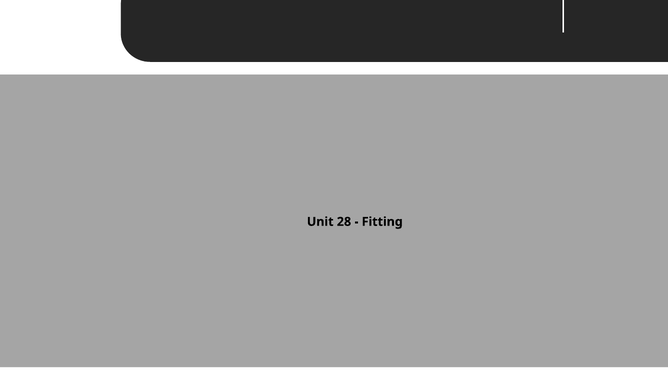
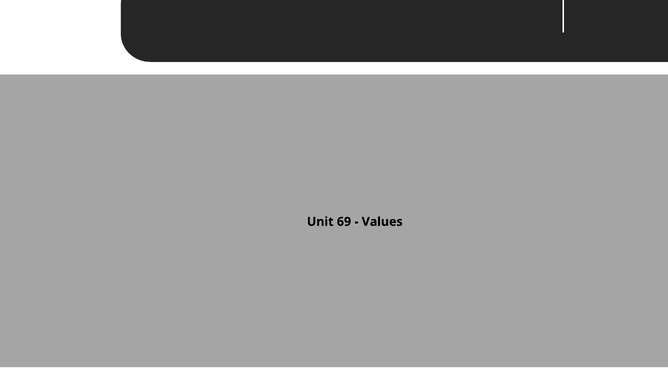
28: 28 -> 69 (344, 222)
Fitting: Fitting -> Values (382, 222)
